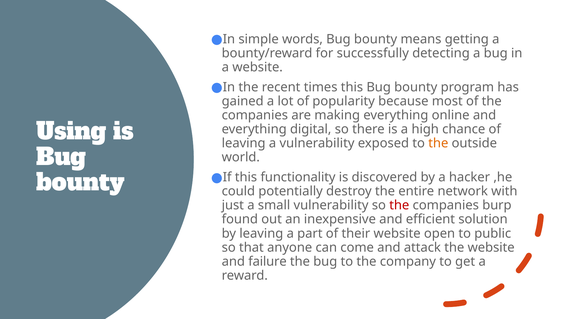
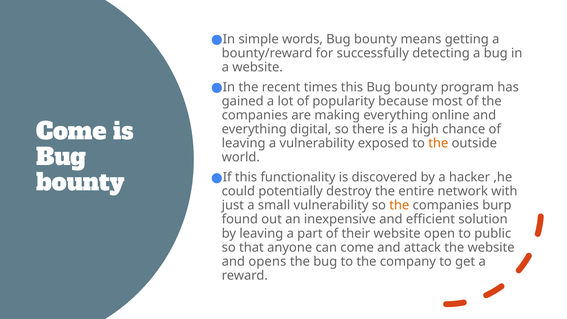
Using: Using -> Come (71, 132)
the colour: red -> orange (399, 205)
failure: failure -> opens (267, 261)
